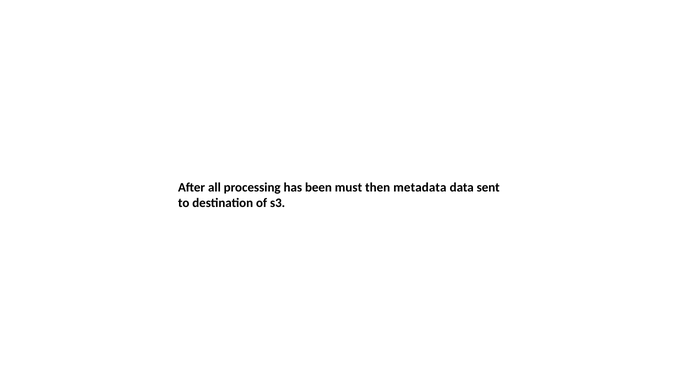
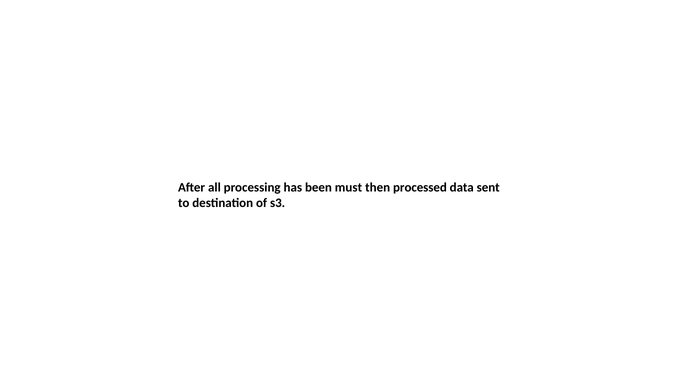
metadata: metadata -> processed (420, 188)
